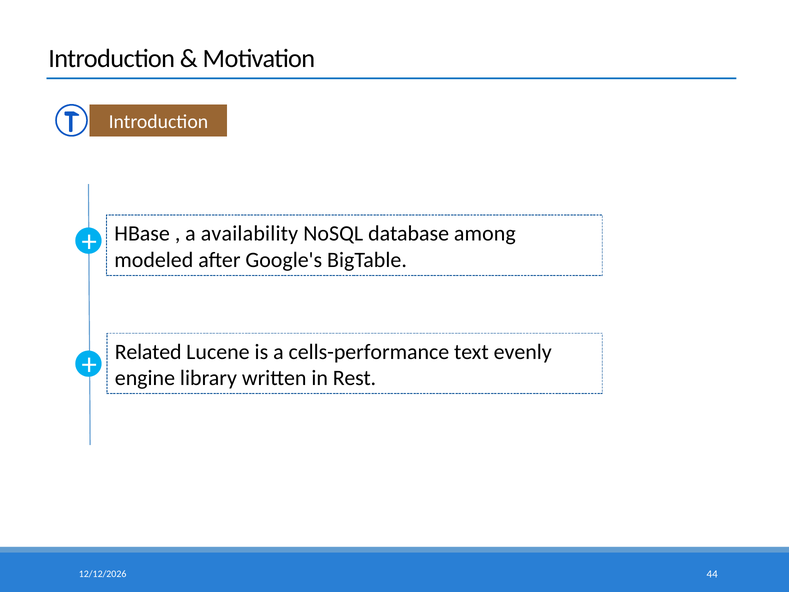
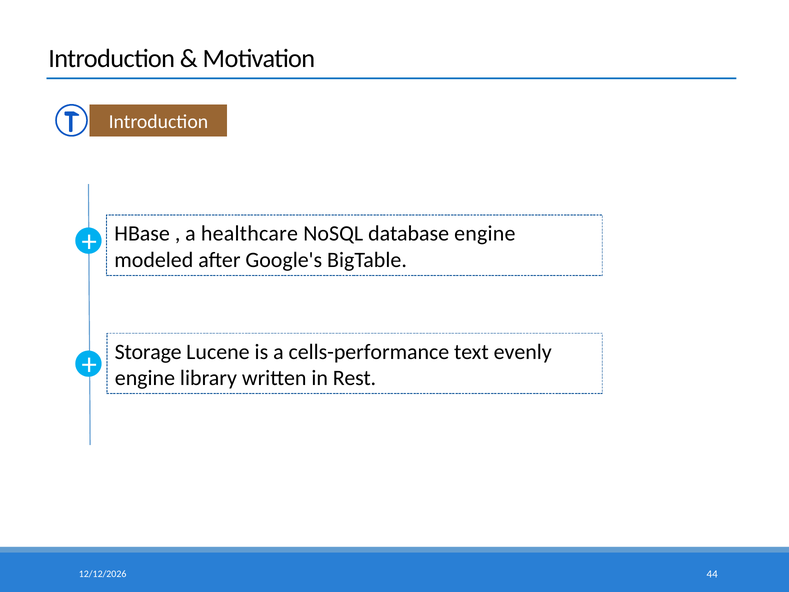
availability: availability -> healthcare (249, 234)
database among: among -> engine (485, 234)
Related: Related -> Storage (148, 352)
